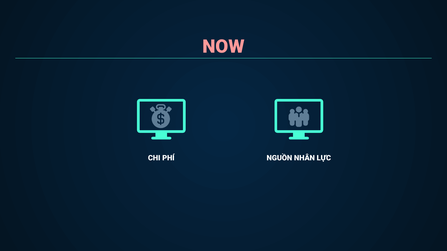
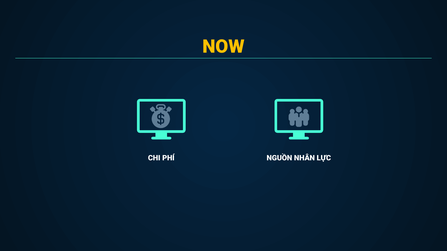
NOW colour: pink -> yellow (223, 47)
